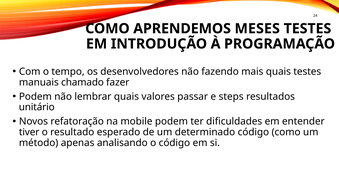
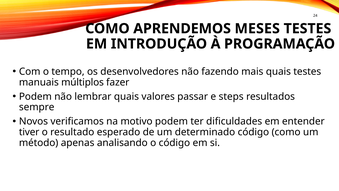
chamado: chamado -> múltiplos (83, 82)
unitário: unitário -> sempre (37, 107)
refatoração: refatoração -> verificamos (77, 121)
mobile: mobile -> motivo (137, 121)
